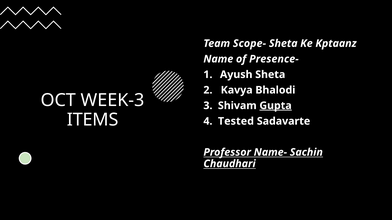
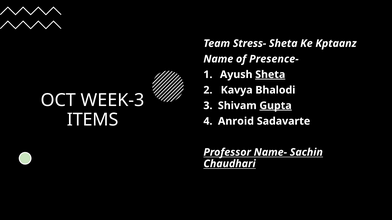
Scope-: Scope- -> Stress- (250, 44)
Sheta underline: none -> present (270, 75)
Tested: Tested -> Anroid (236, 121)
